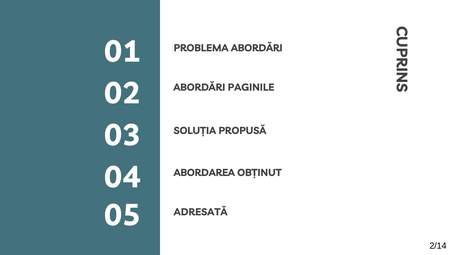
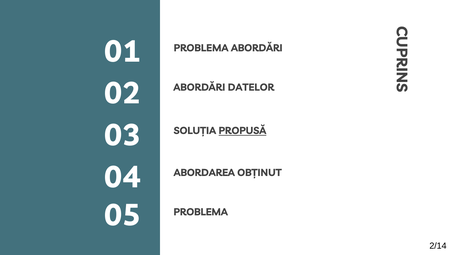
PAGINILE: PAGINILE -> DATELOR (251, 88)
PROPUSĂ underline: none -> present (242, 131)
ADRESATĂ: ADRESATĂ -> PROBLEMA (201, 212)
